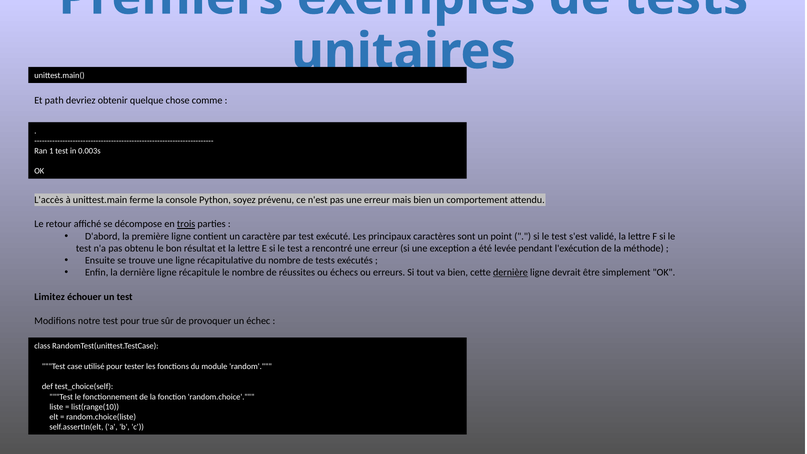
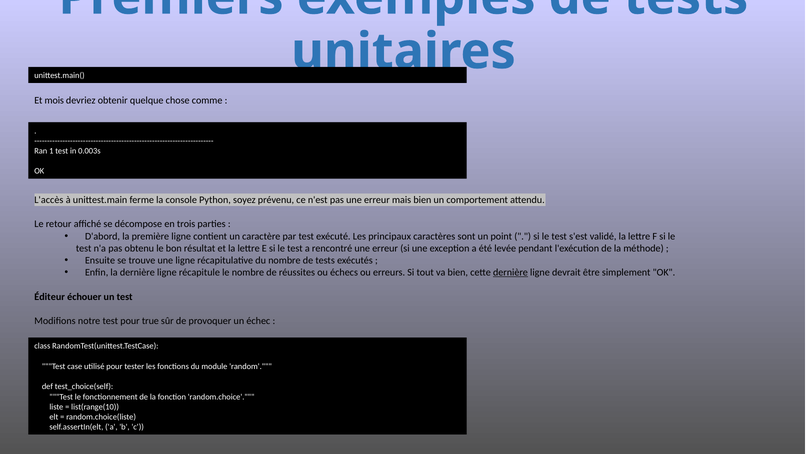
path: path -> mois (54, 100)
trois underline: present -> none (186, 224)
Limitez: Limitez -> Éditeur (50, 297)
